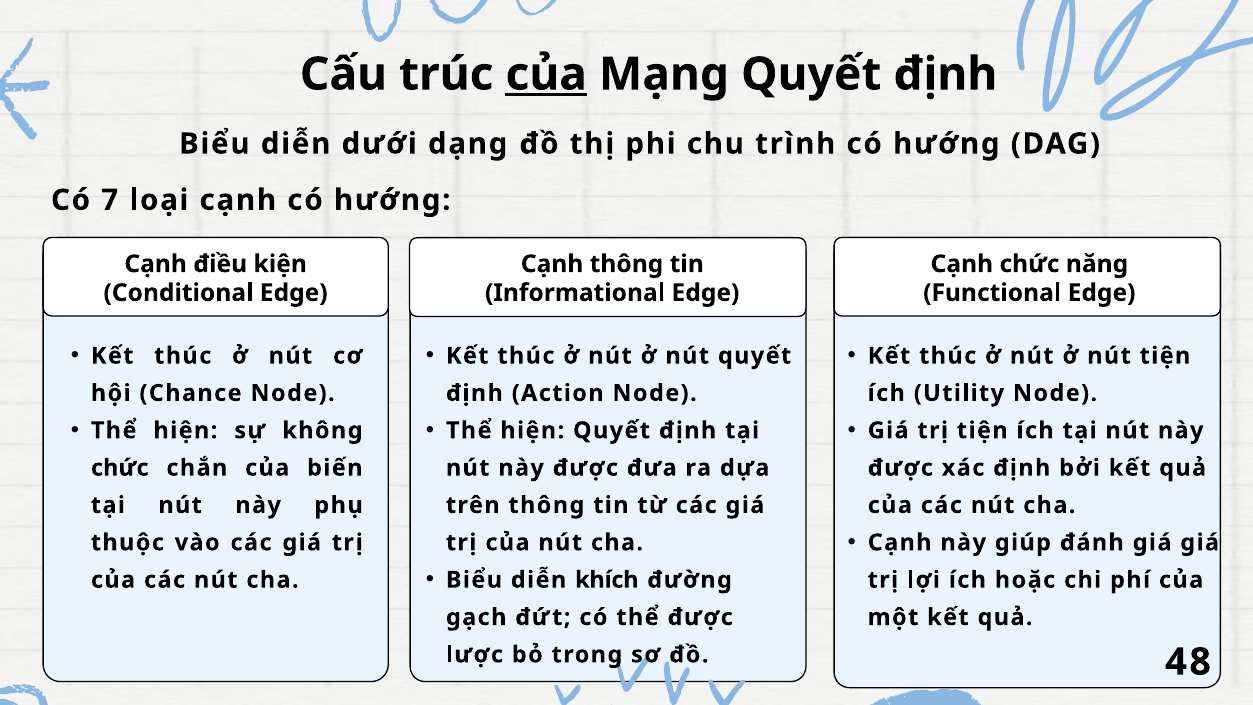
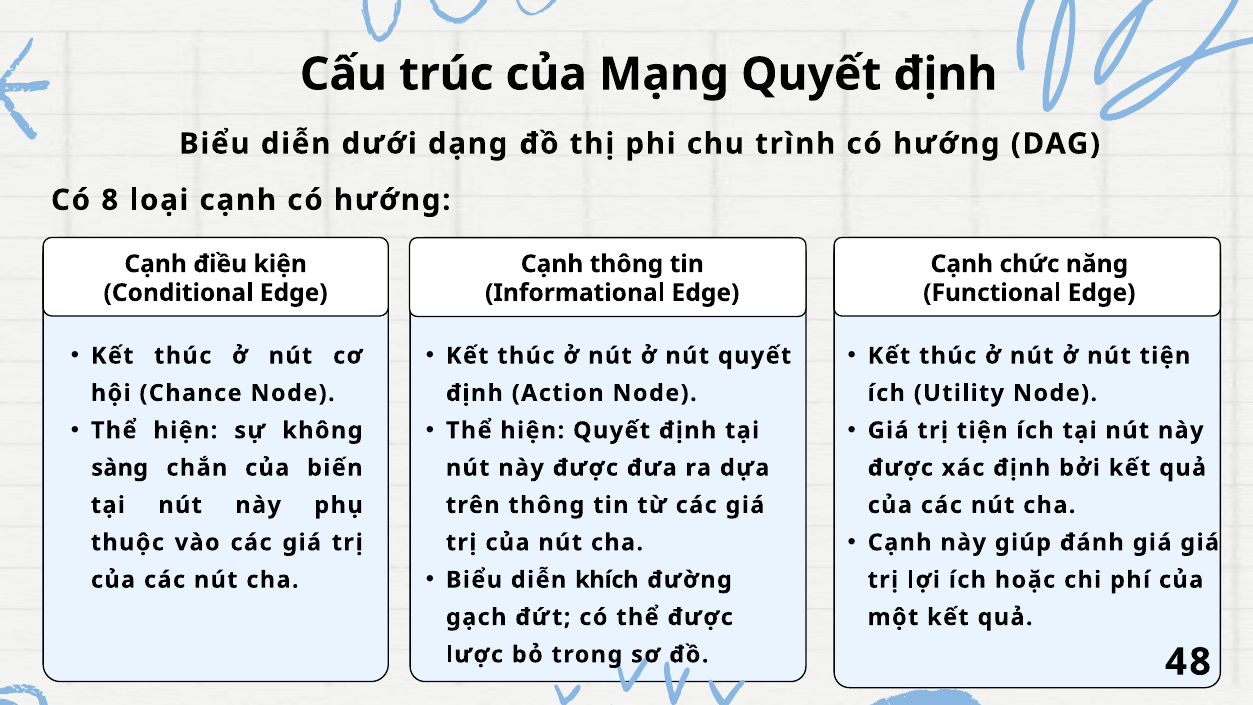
của underline: present -> none (546, 74)
7: 7 -> 8 (110, 200)
chức: chức -> sàng (120, 468)
